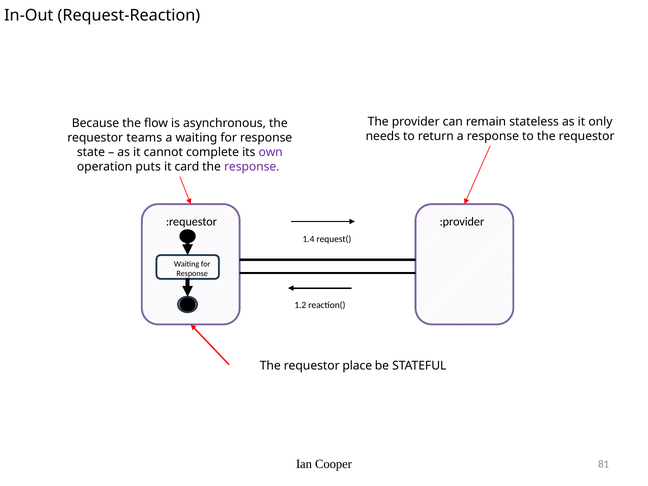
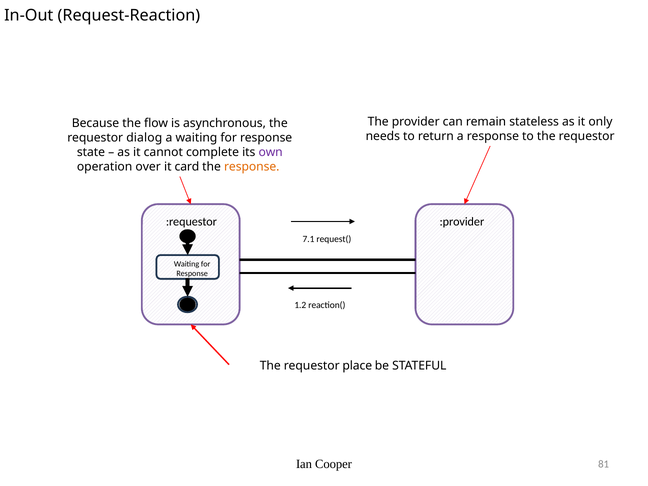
teams: teams -> dialog (144, 138)
puts: puts -> over (148, 167)
response colour: purple -> orange (252, 167)
1.4: 1.4 -> 7.1 (309, 239)
